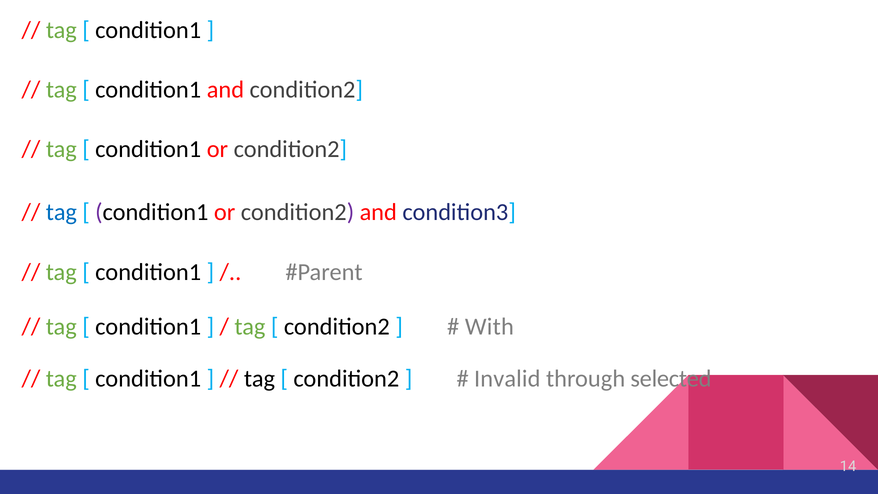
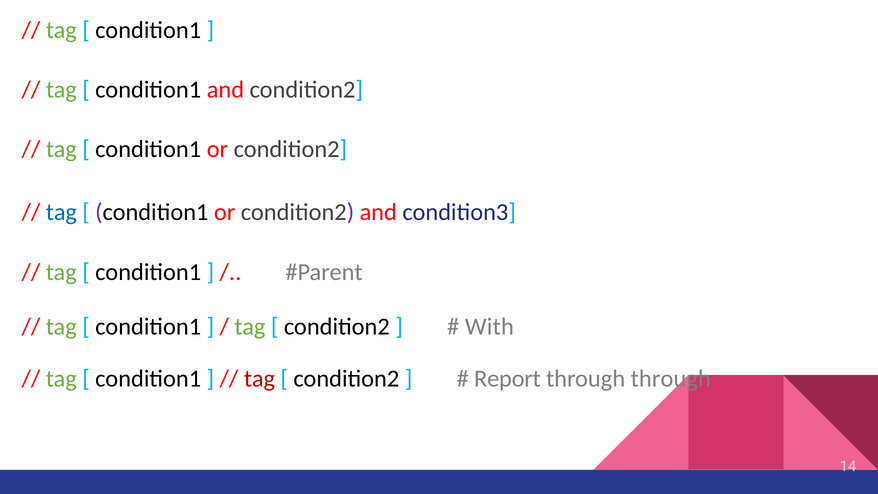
tag colour: black -> red (259, 378)
Invalid: Invalid -> Report (507, 378)
through selected: selected -> through (671, 378)
